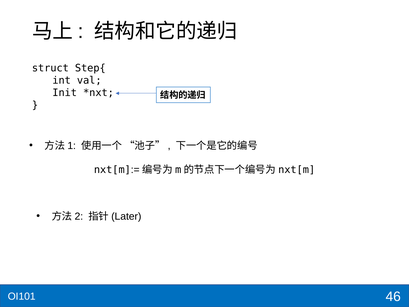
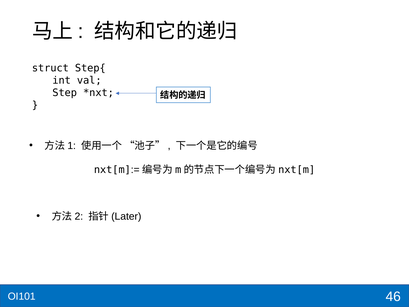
Init: Init -> Step (65, 93)
